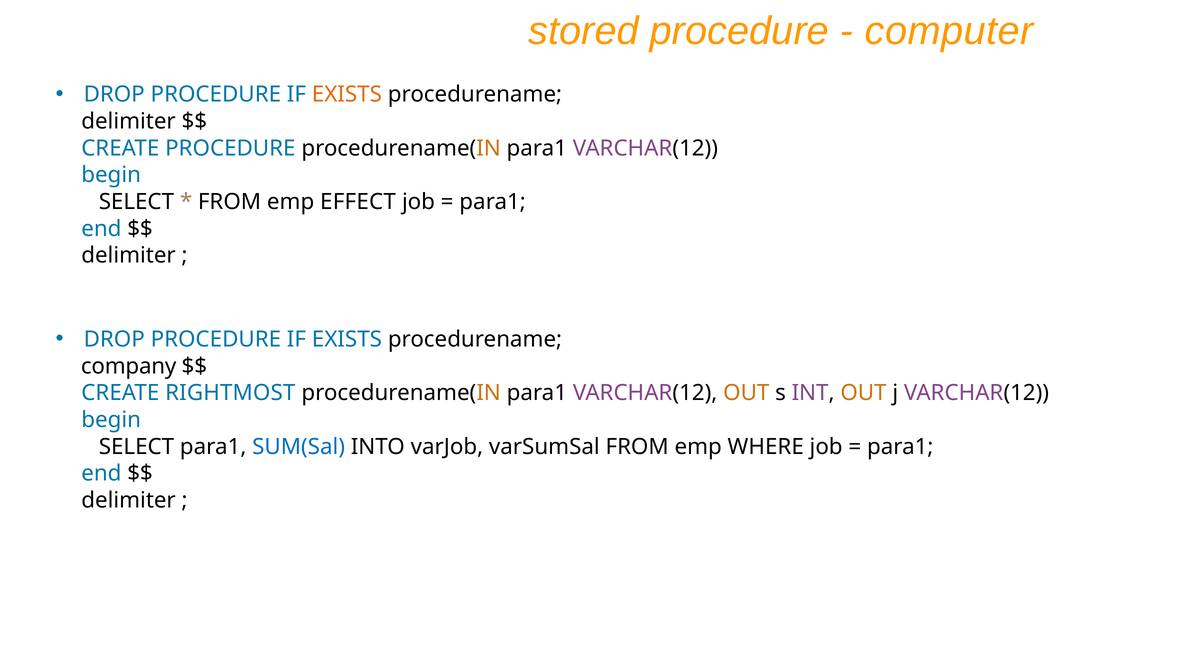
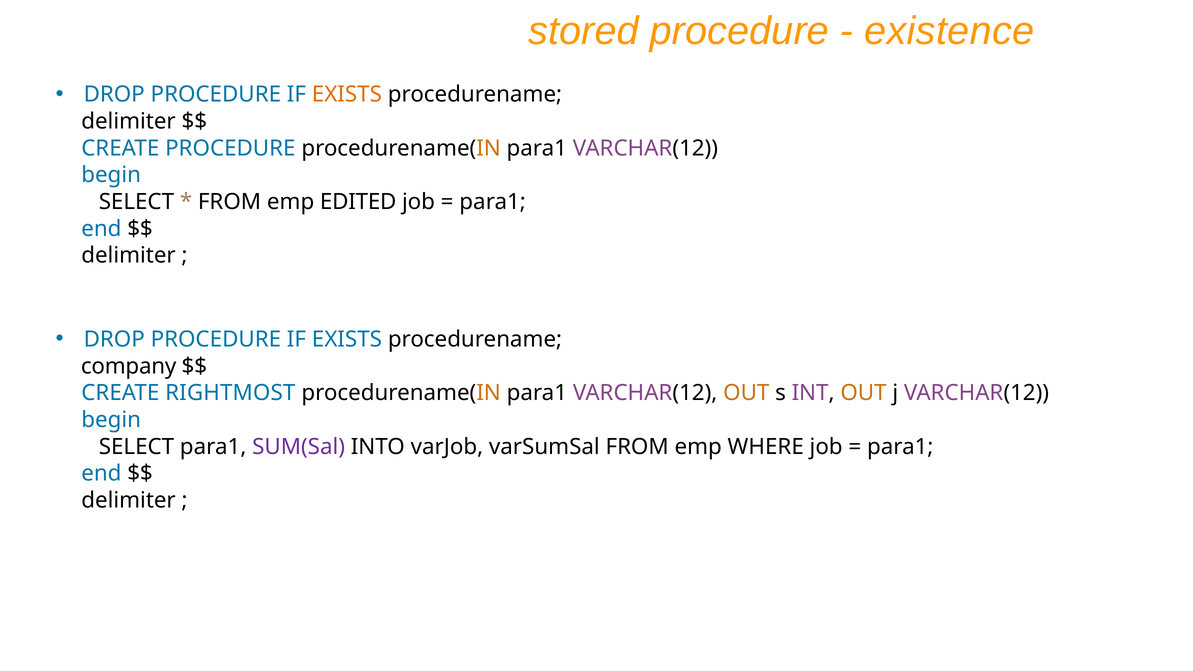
computer: computer -> existence (949, 31)
EFFECT: EFFECT -> EDITED (358, 202)
SUM(Sal colour: blue -> purple (299, 447)
